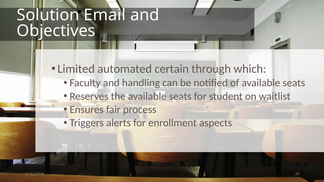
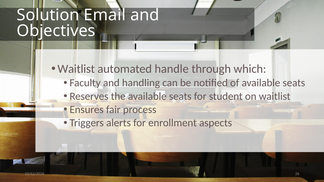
Limited: Limited -> Waitlist (76, 69)
certain: certain -> handle (172, 69)
